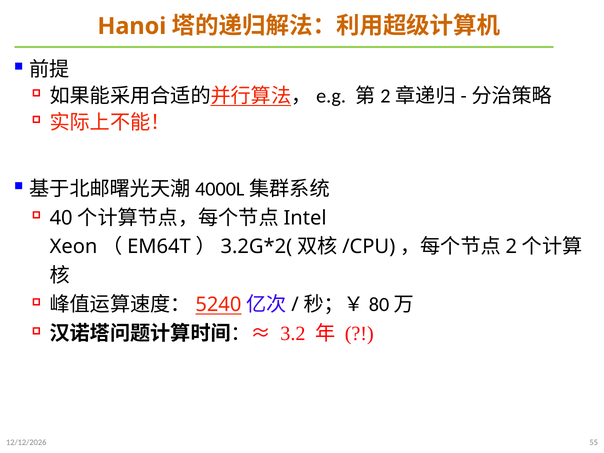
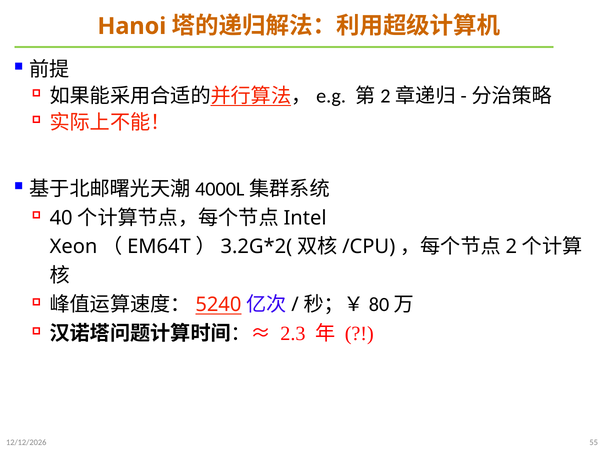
3.2: 3.2 -> 2.3 (293, 334)
